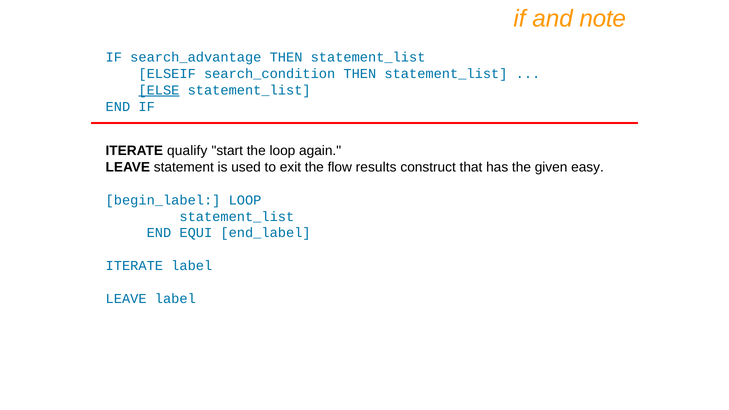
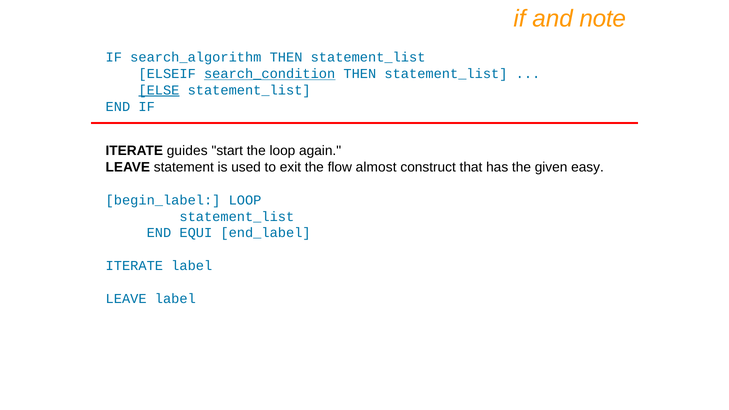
search_advantage: search_advantage -> search_algorithm (196, 57)
search_condition underline: none -> present (270, 74)
qualify: qualify -> guides (187, 151)
results: results -> almost (376, 167)
